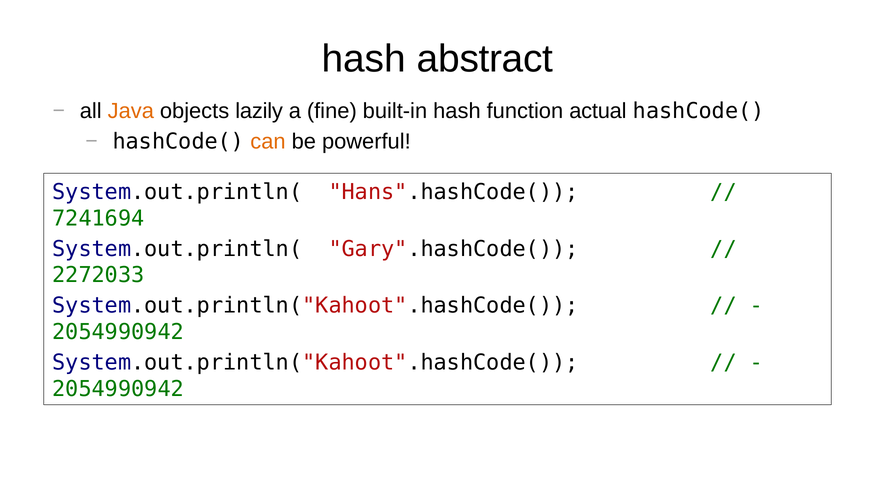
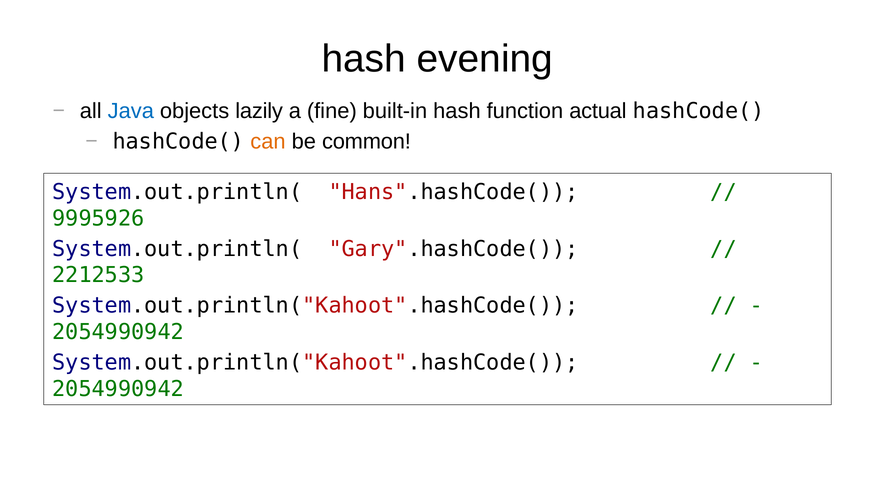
abstract: abstract -> evening (485, 59)
Java colour: orange -> blue (131, 111)
powerful: powerful -> common (366, 142)
7241694: 7241694 -> 9995926 (98, 218)
2272033: 2272033 -> 2212533 (98, 275)
